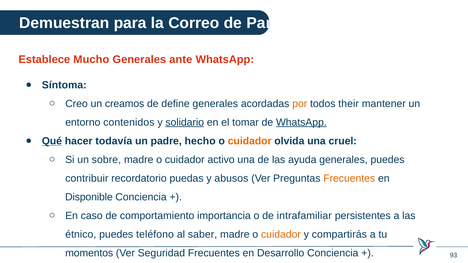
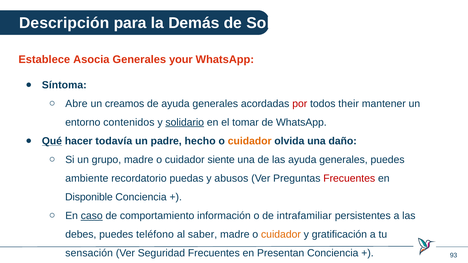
Demuestran: Demuestran -> Descripción (64, 23)
Correo: Correo -> Demás (194, 23)
de Para: Para -> Solo (264, 23)
Mucho: Mucho -> Asocia (91, 59)
ante: ante -> your (181, 59)
Creo: Creo -> Abre (76, 104)
de define: define -> ayuda (176, 104)
por colour: orange -> red (300, 104)
WhatsApp underline: present -> none (301, 122)
cruel: cruel -> daño (343, 141)
sobre: sobre -> grupo (106, 160)
activo: activo -> siente (221, 160)
contribuir: contribuir -> ambiente (87, 179)
Frecuentes colour: orange -> red (349, 179)
caso underline: none -> present (92, 216)
importancia: importancia -> información (224, 216)
étnico: étnico -> debes (81, 235)
compartirás: compartirás -> gratificación (339, 235)
momentos: momentos -> sensación (89, 253)
Desarrollo: Desarrollo -> Presentan (281, 253)
